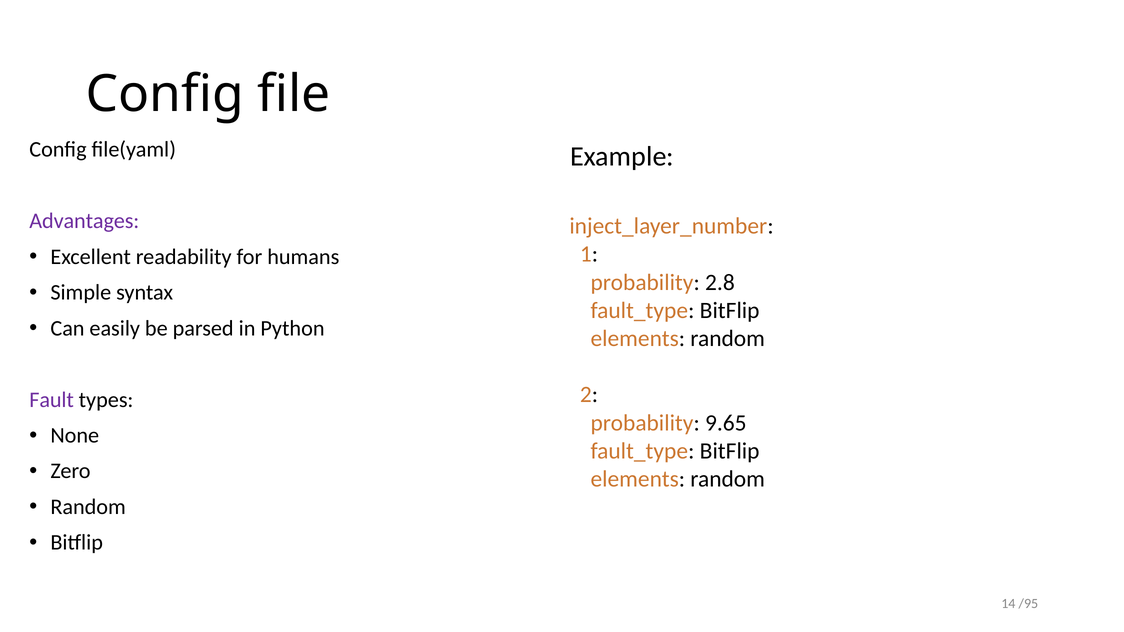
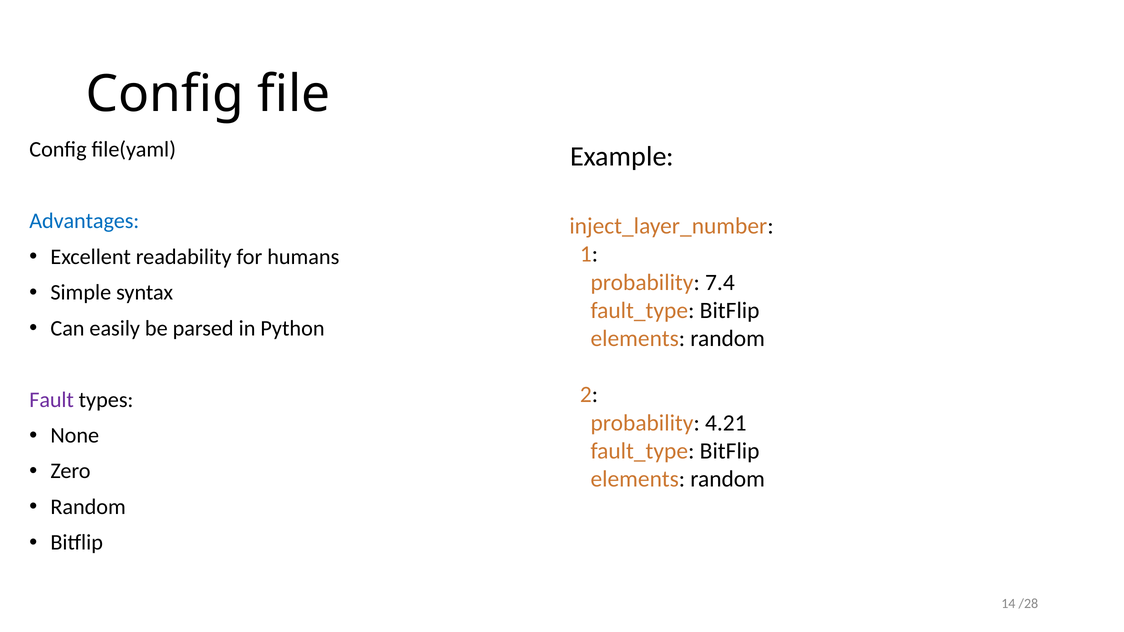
Advantages colour: purple -> blue (84, 221)
2.8: 2.8 -> 7.4 (720, 282)
9.65: 9.65 -> 4.21 (726, 423)
/95: /95 -> /28 (1028, 604)
